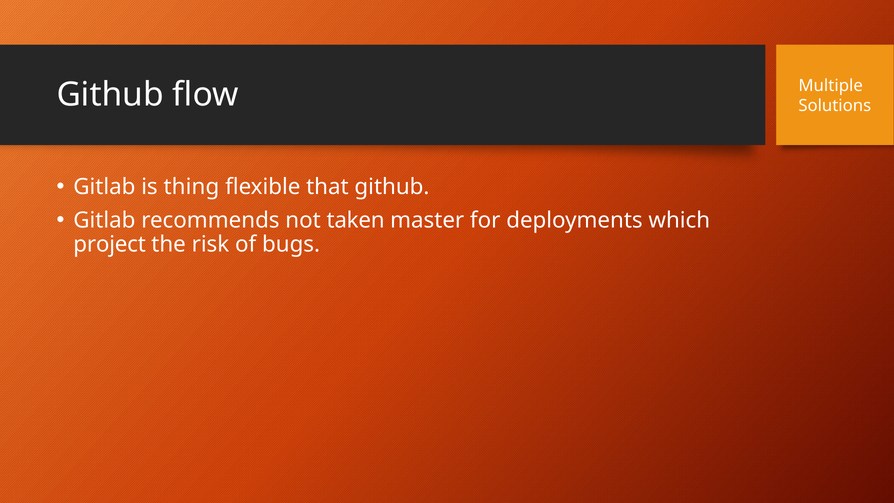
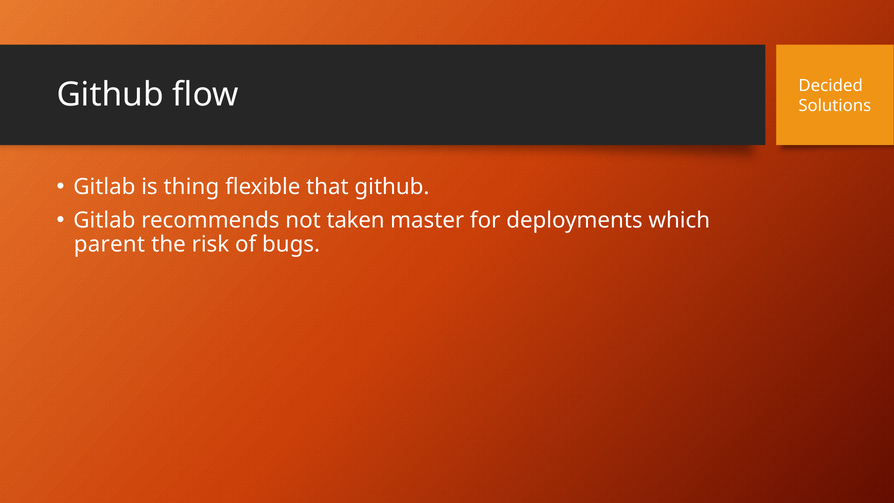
Multiple: Multiple -> Decided (831, 86)
project: project -> parent (109, 244)
